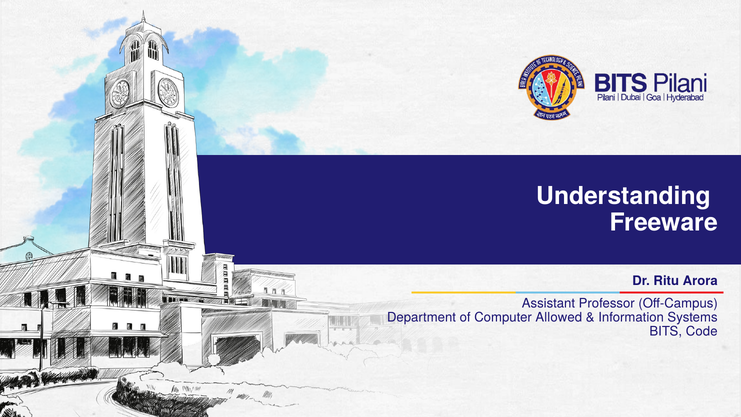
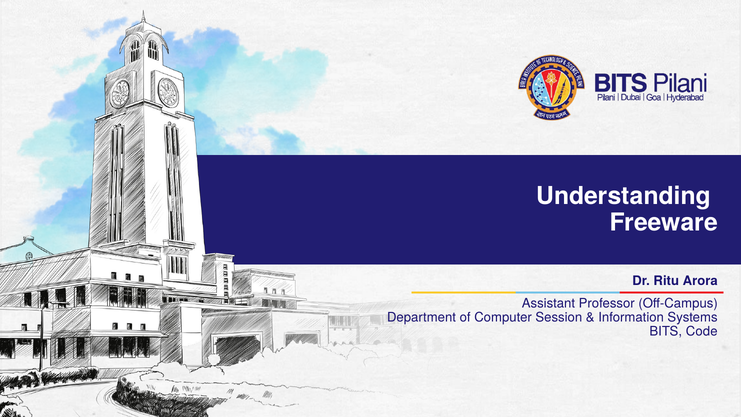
Allowed: Allowed -> Session (559, 317)
